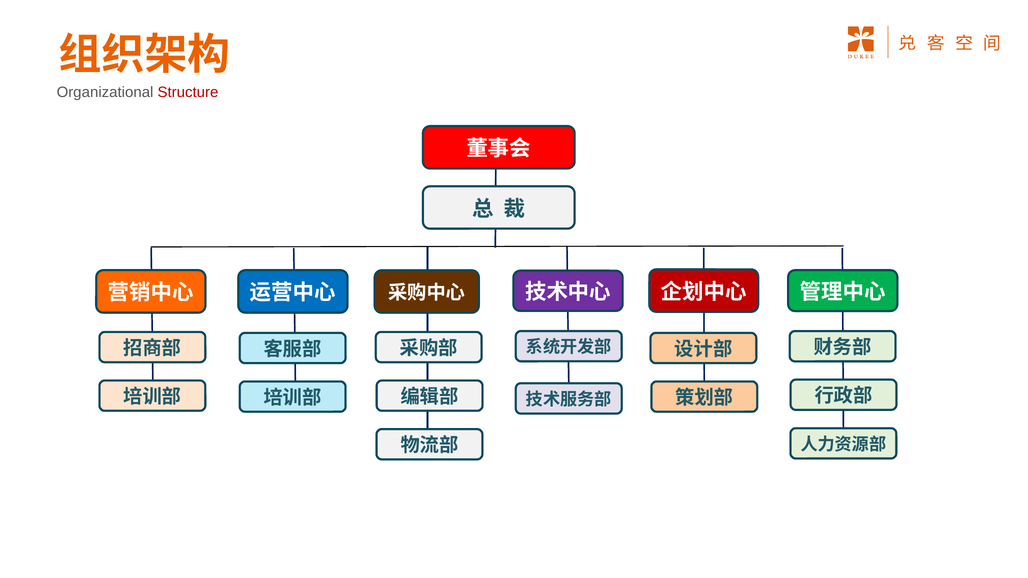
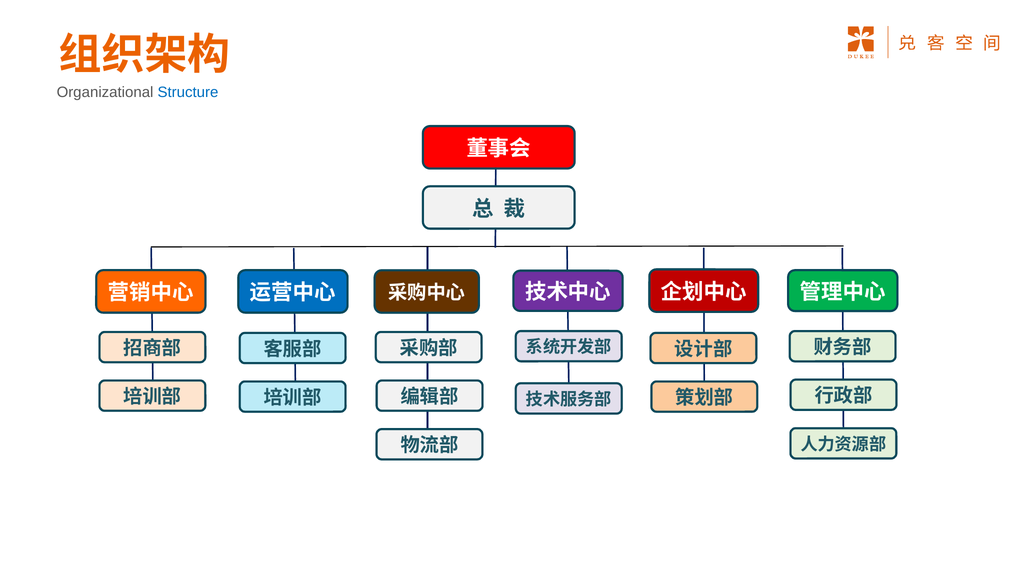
Structure colour: red -> blue (188, 92)
